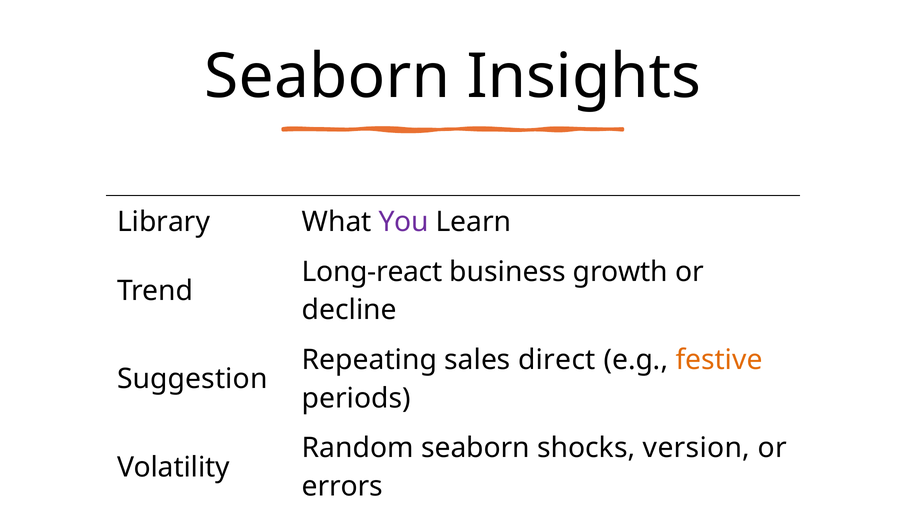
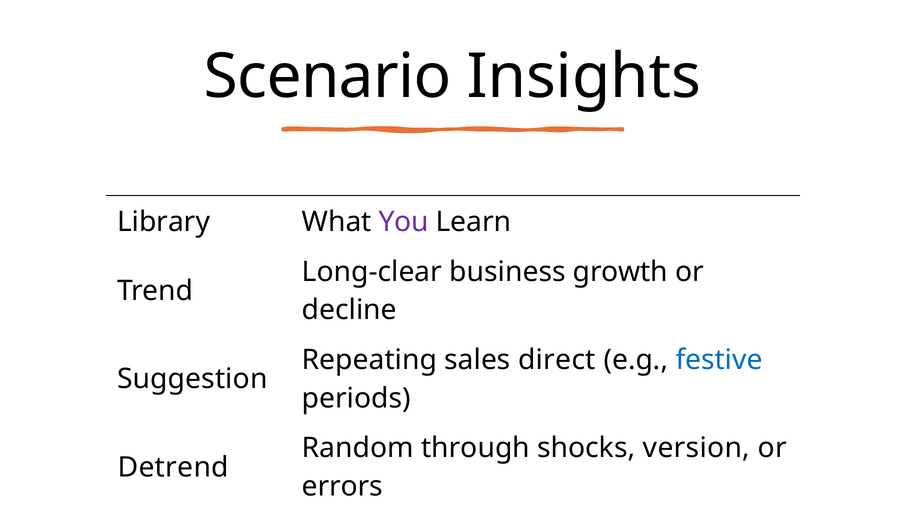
Seaborn: Seaborn -> Scenario (328, 77)
Long-react: Long-react -> Long-clear (372, 272)
festive colour: orange -> blue (719, 360)
Random seaborn: seaborn -> through (475, 449)
Volatility: Volatility -> Detrend (173, 468)
